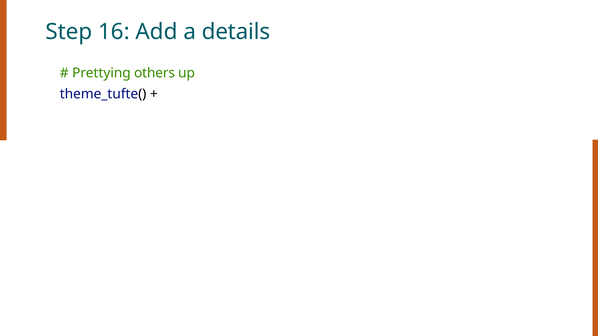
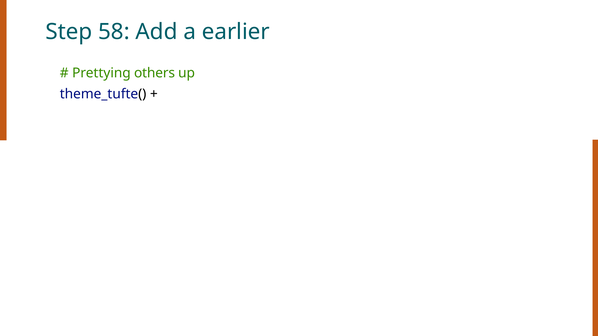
16: 16 -> 58 (114, 32)
details: details -> earlier (236, 32)
